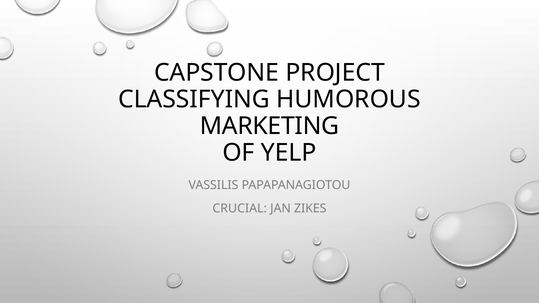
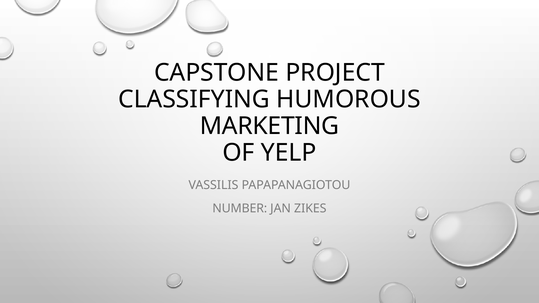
CRUCIAL: CRUCIAL -> NUMBER (240, 208)
